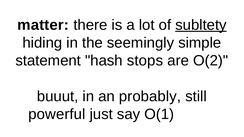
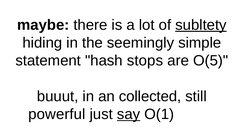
matter: matter -> maybe (43, 25)
O(2: O(2 -> O(5 (211, 61)
probably: probably -> collected (150, 96)
say underline: none -> present (129, 114)
